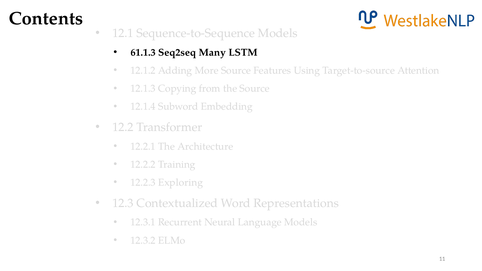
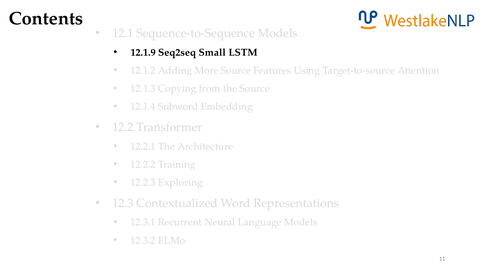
61.1.3: 61.1.3 -> 12.1.9 (143, 53)
Many: Many -> Small (212, 53)
